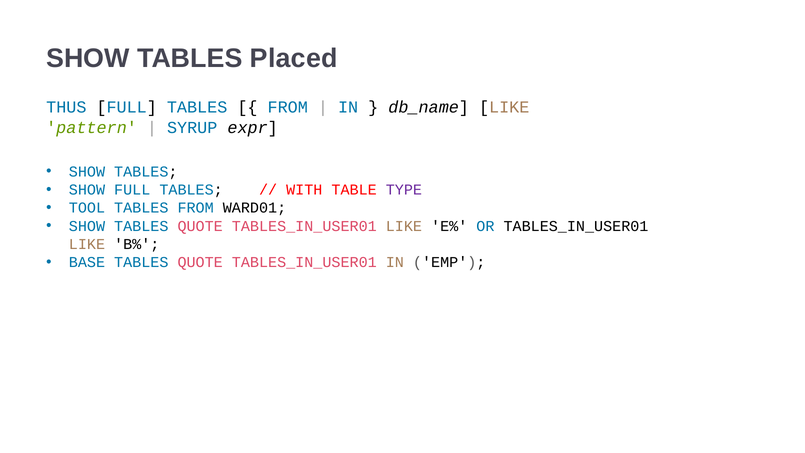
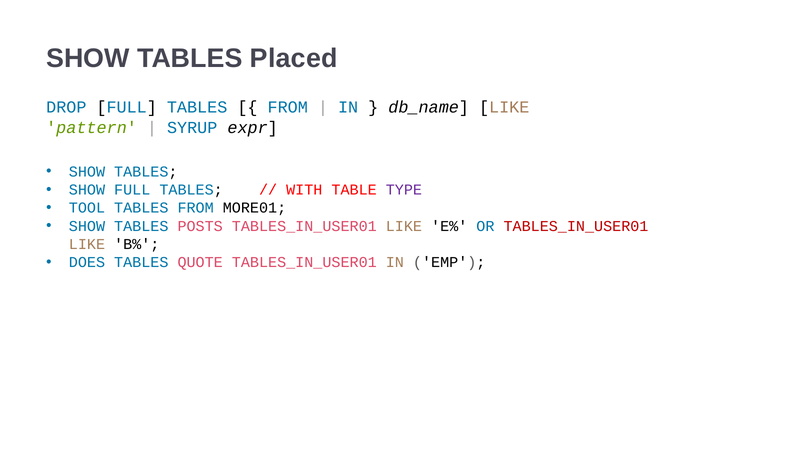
THUS: THUS -> DROP (66, 107)
WARD01: WARD01 -> MORE01 (254, 208)
SHOW TABLES QUOTE: QUOTE -> POSTS (200, 226)
TABLES_IN_USER01 colour: black -> red (576, 226)
BASE: BASE -> DOES (87, 262)
